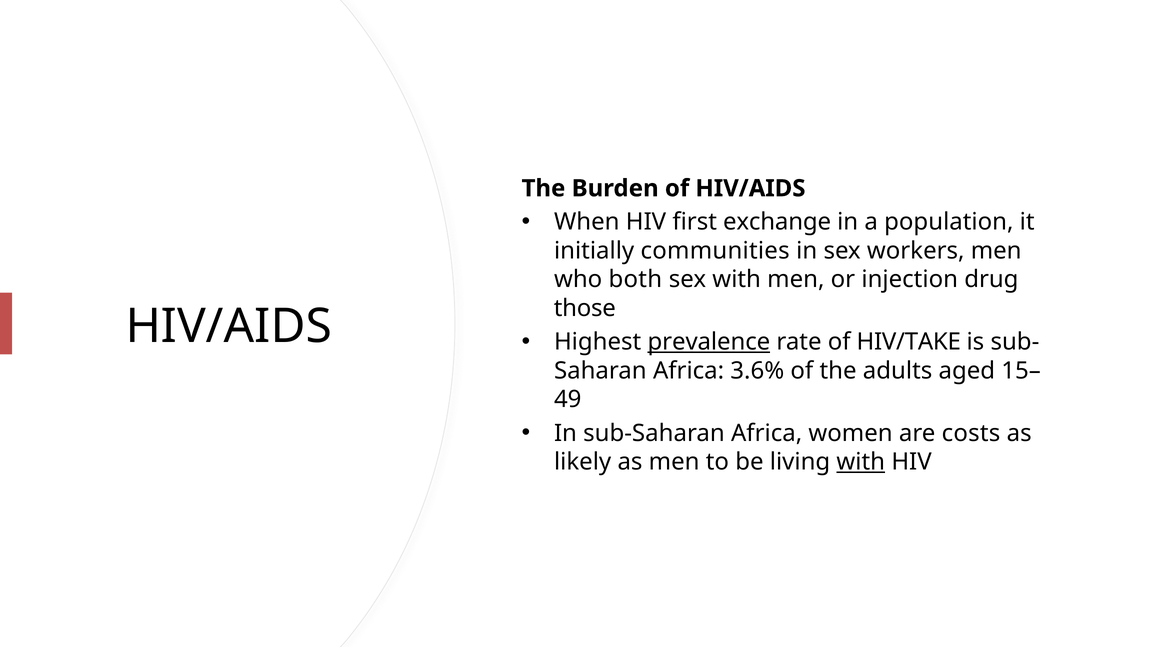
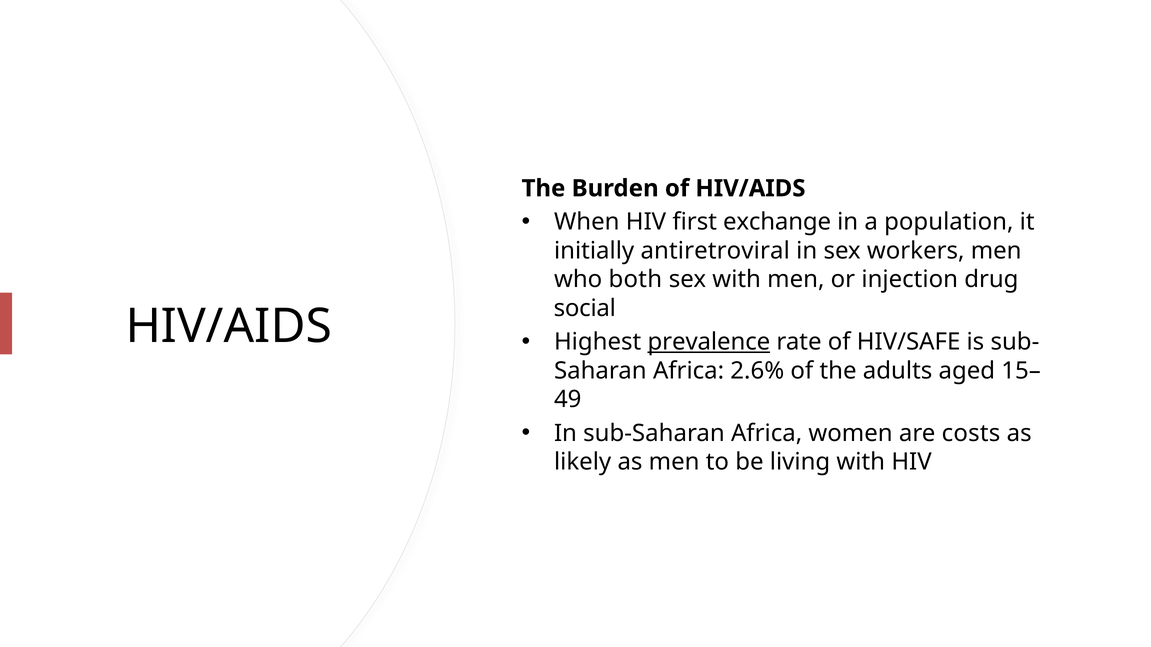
communities: communities -> antiretroviral (715, 251)
those: those -> social (585, 309)
HIV/TAKE: HIV/TAKE -> HIV/SAFE (909, 342)
3.6%: 3.6% -> 2.6% (757, 371)
with underline: present -> none (861, 462)
